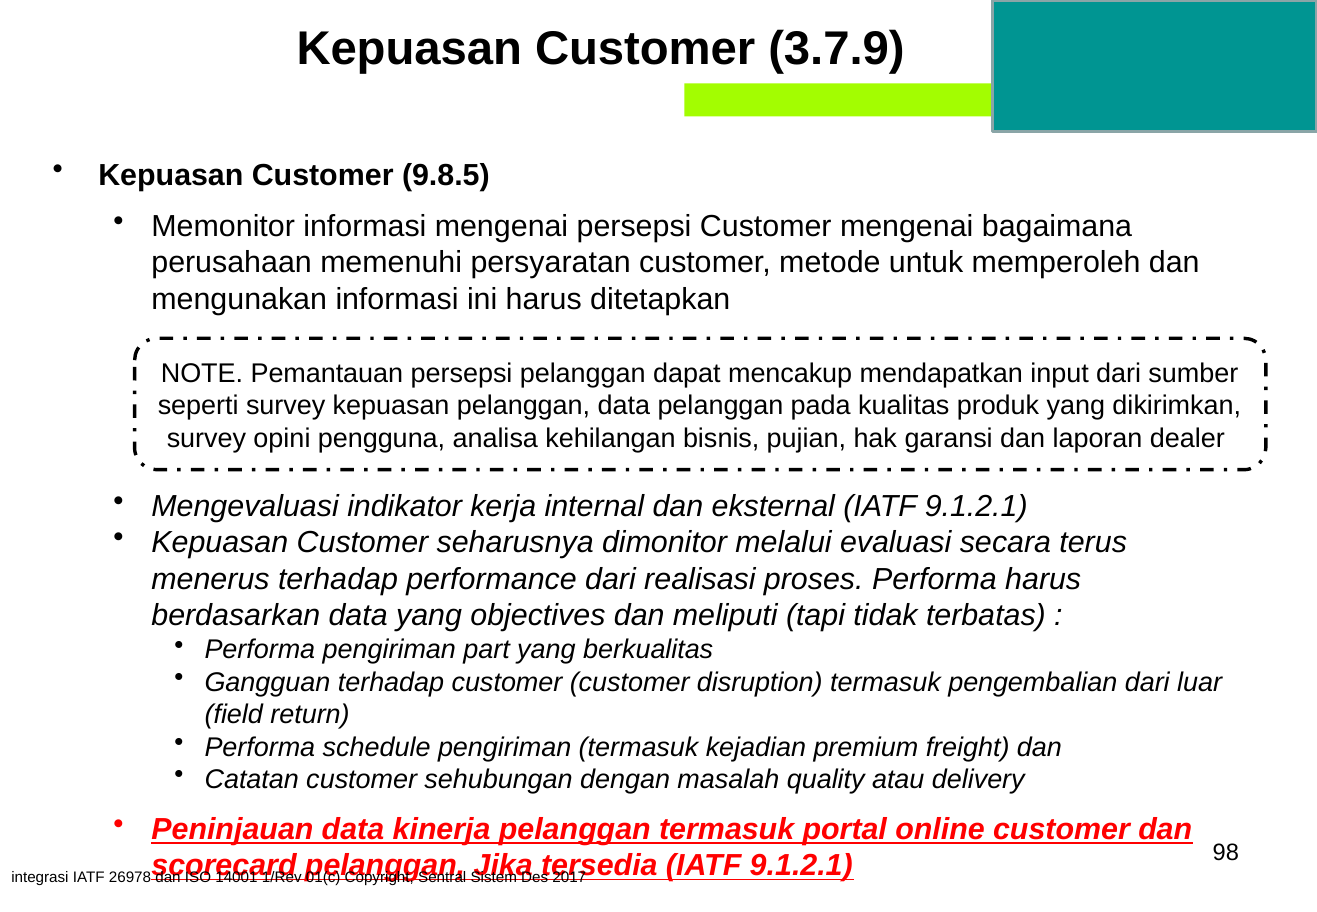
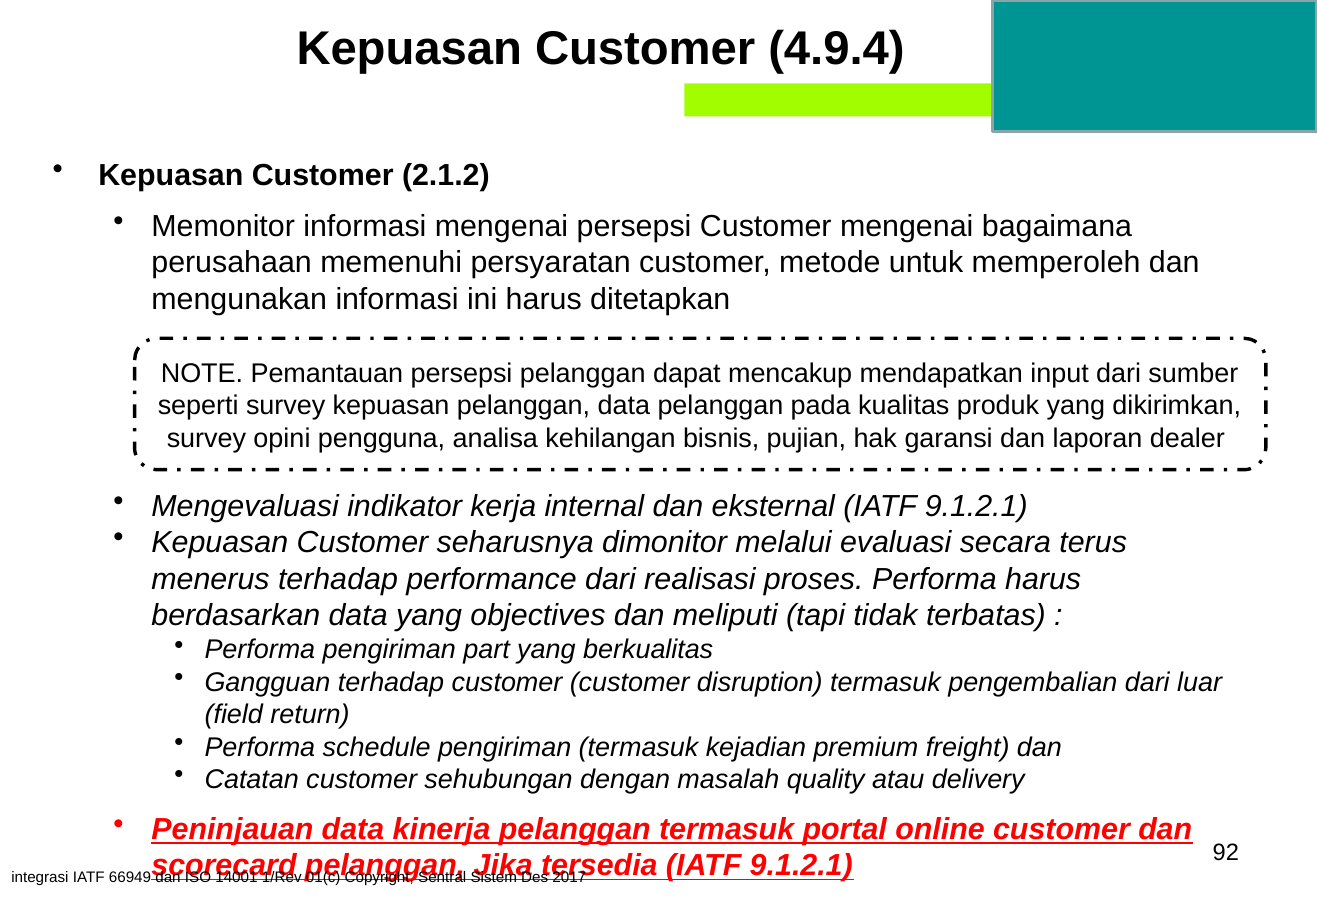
3.7.9: 3.7.9 -> 4.9.4 (836, 49)
9.8.5: 9.8.5 -> 2.1.2 (446, 175)
98: 98 -> 92 (1226, 852)
26978: 26978 -> 66949 (130, 877)
